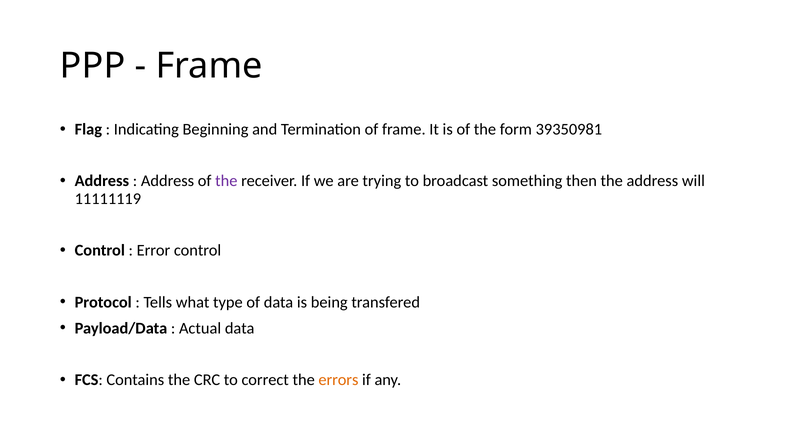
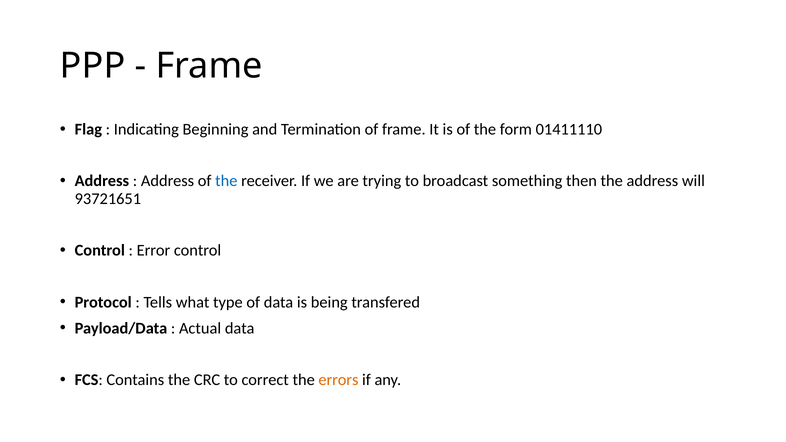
39350981: 39350981 -> 01411110 (569, 129)
the colour: purple -> blue (226, 181)
11111119: 11111119 -> 93721651 (108, 199)
